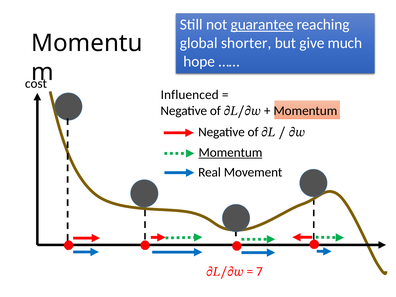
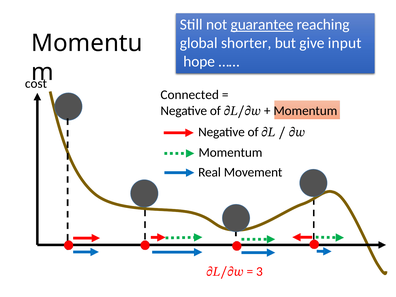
much: much -> input (345, 43)
Influenced: Influenced -> Connected (190, 95)
Momentum underline: present -> none (230, 152)
7: 7 -> 3 (259, 271)
